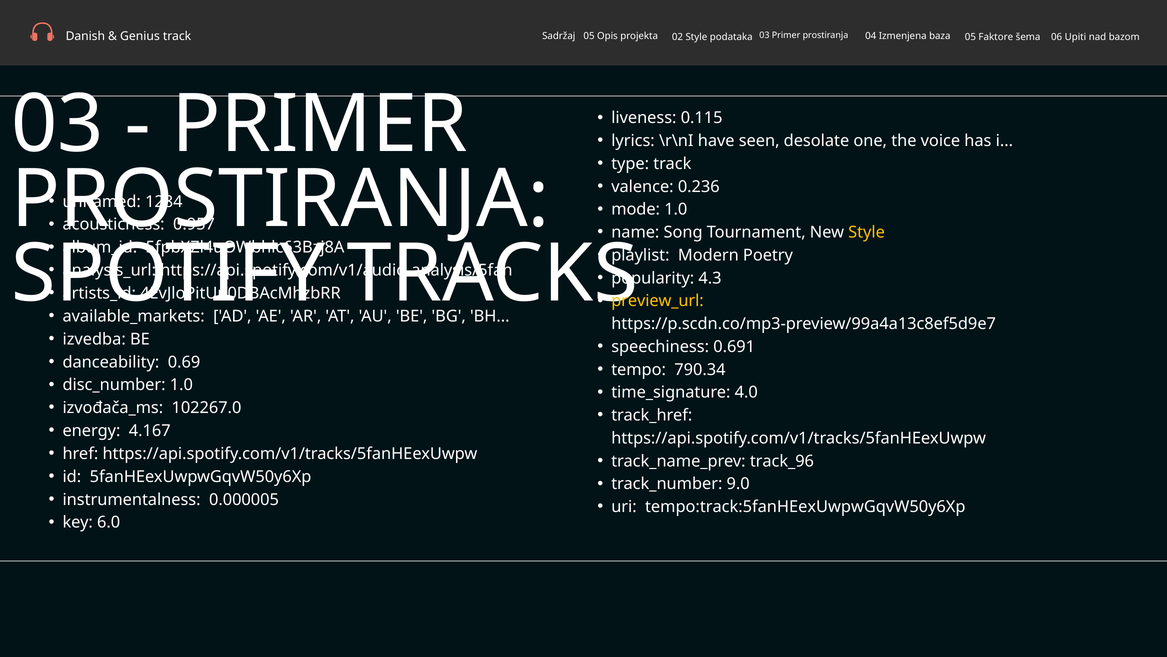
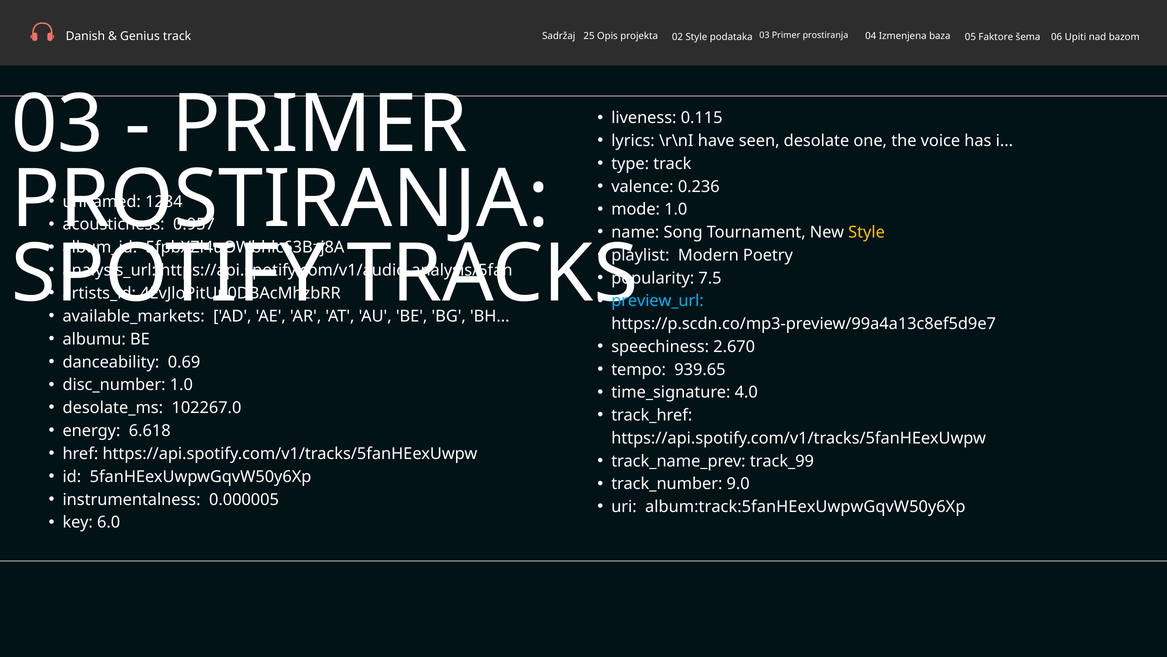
Sadržaj 05: 05 -> 25 (589, 36)
4.3: 4.3 -> 7.5 (710, 278)
preview_url colour: yellow -> light blue (657, 301)
izvedba: izvedba -> albumu (94, 339)
0.691: 0.691 -> 2.670 (734, 346)
790.34: 790.34 -> 939.65 (700, 369)
izvođača_ms: izvođača_ms -> desolate_ms (113, 408)
4.167: 4.167 -> 6.618 (150, 431)
track_96: track_96 -> track_99 (782, 461)
tempo:track:5fanHEexUwpwGqvW50y6Xp: tempo:track:5fanHEexUwpwGqvW50y6Xp -> album:track:5fanHEexUwpwGqvW50y6Xp (805, 506)
